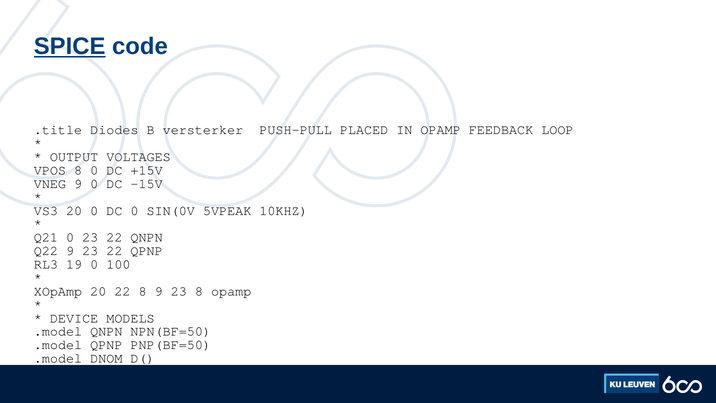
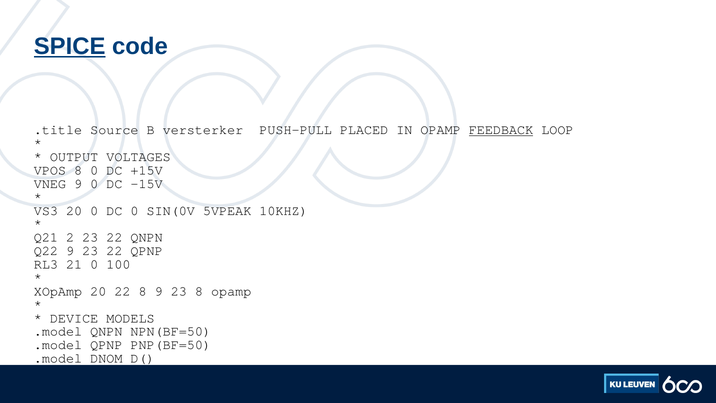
Diodes: Diodes -> Source (114, 130)
FEEDBACK underline: none -> present (501, 130)
Q21 0: 0 -> 2 (70, 237)
19: 19 -> 21 (74, 264)
